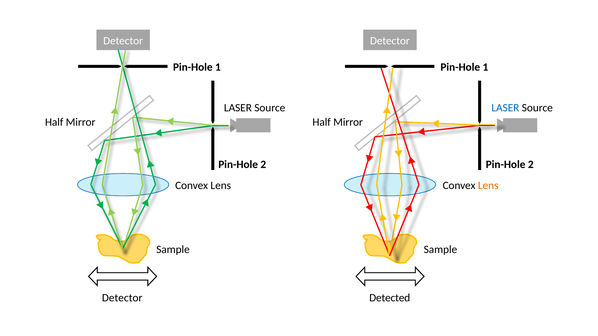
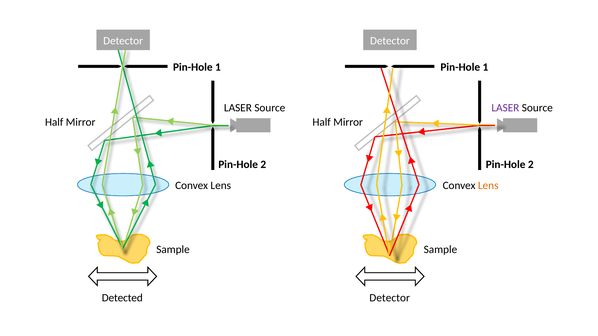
LASER colour: blue -> purple (505, 108)
Detector: Detector -> Detected (122, 298)
Detected: Detected -> Detector (390, 298)
